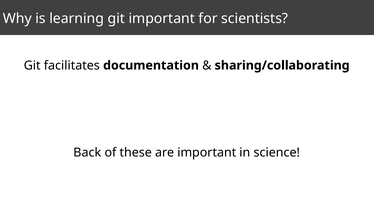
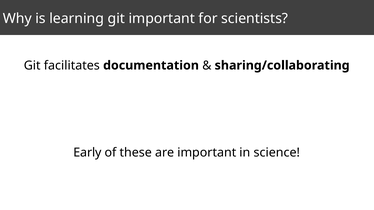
Back: Back -> Early (87, 153)
